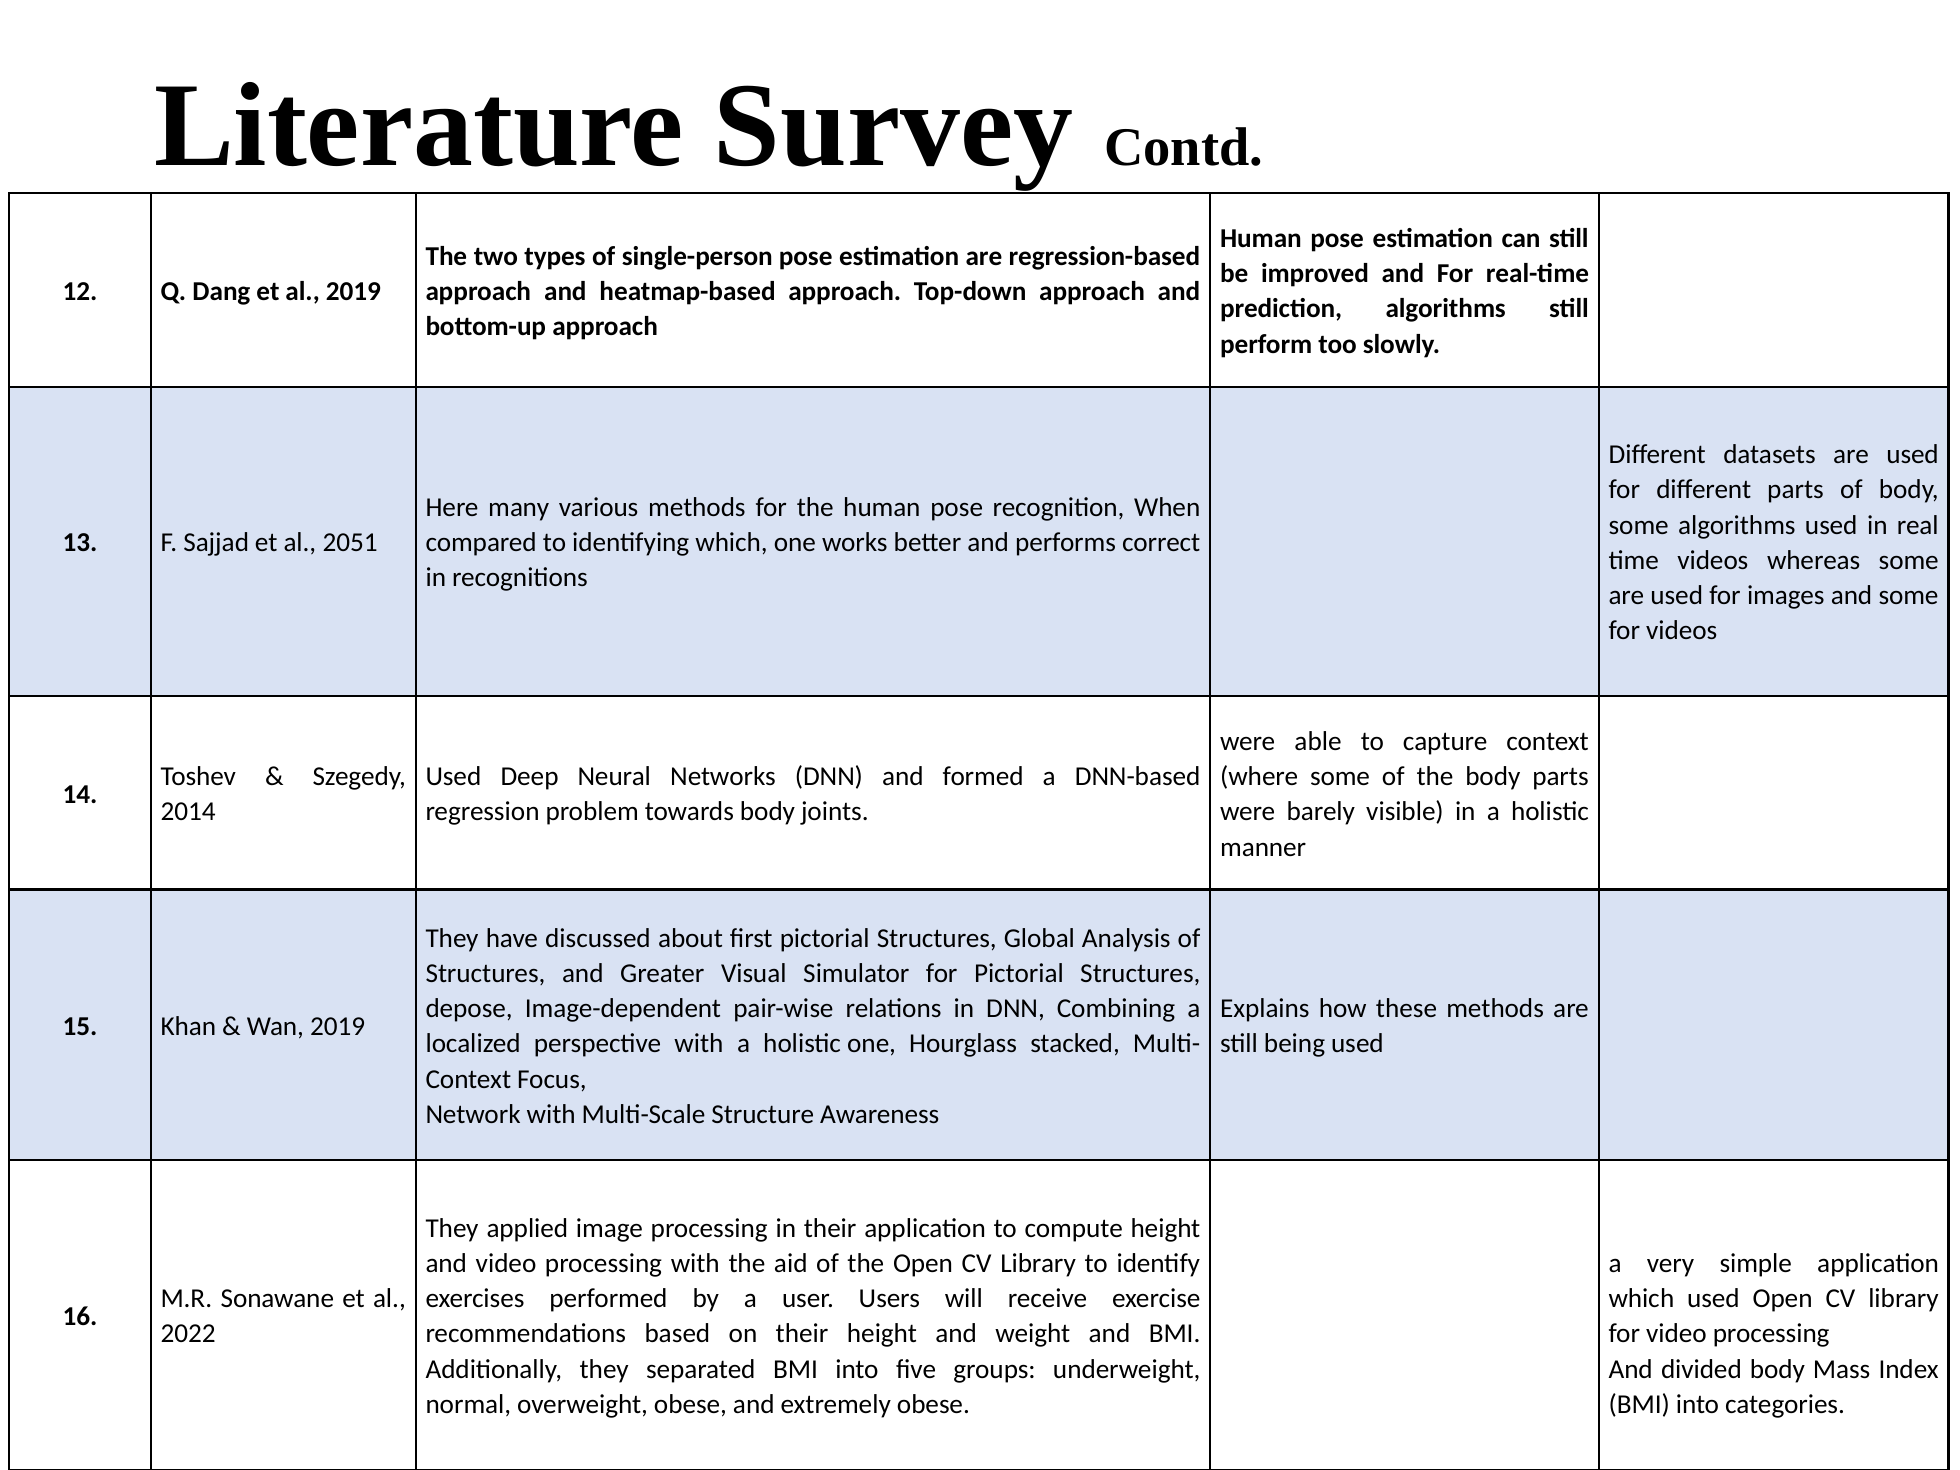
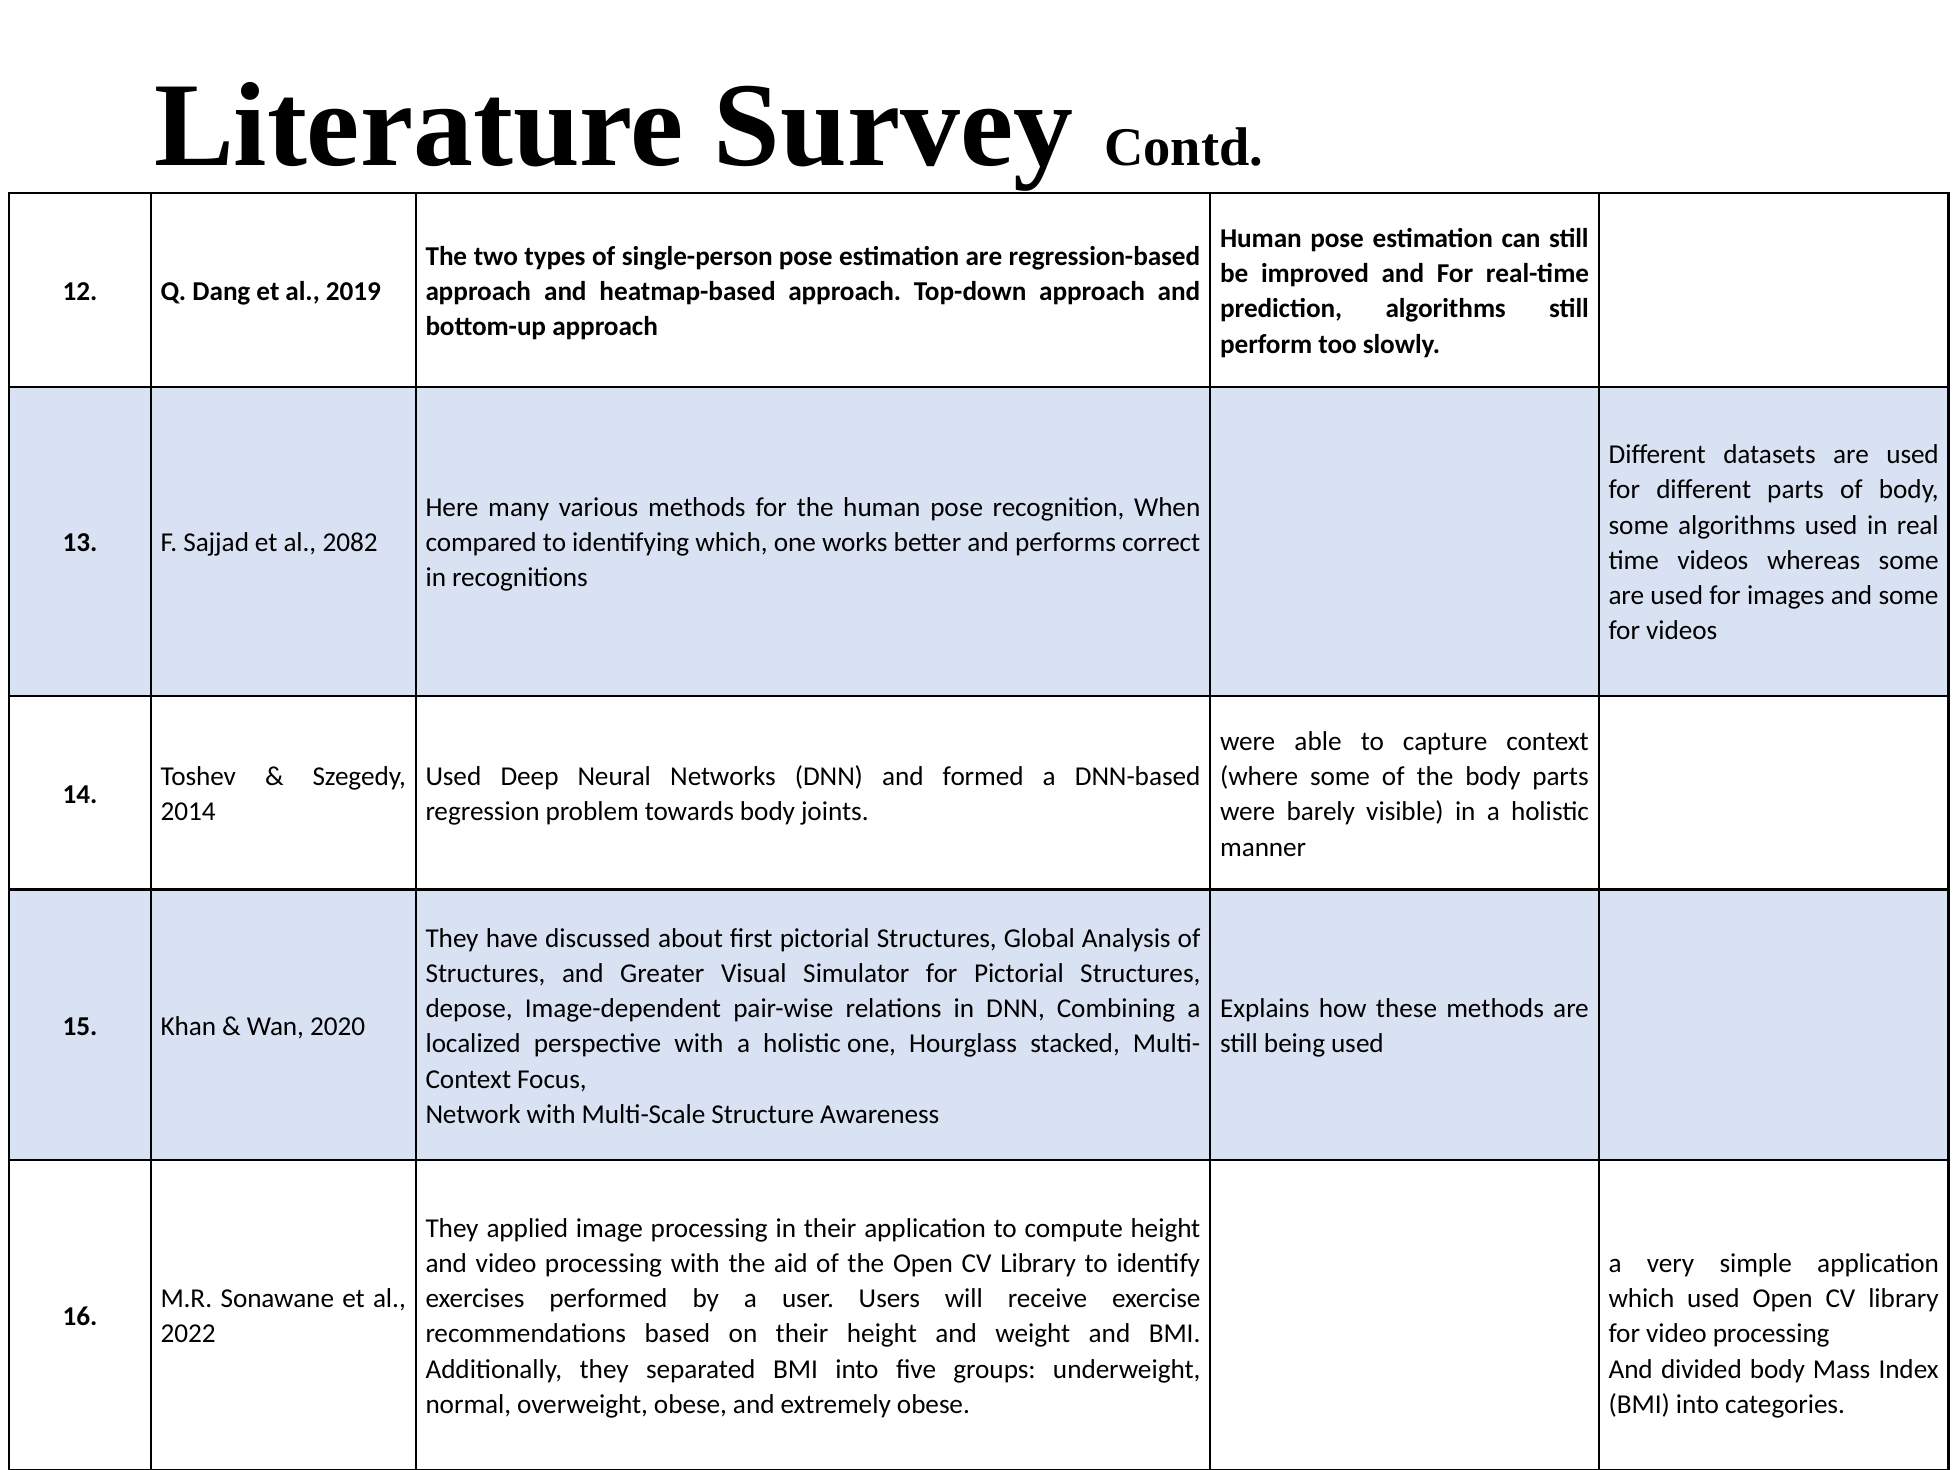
2051: 2051 -> 2082 (350, 543)
Wan 2019: 2019 -> 2020 (338, 1026)
